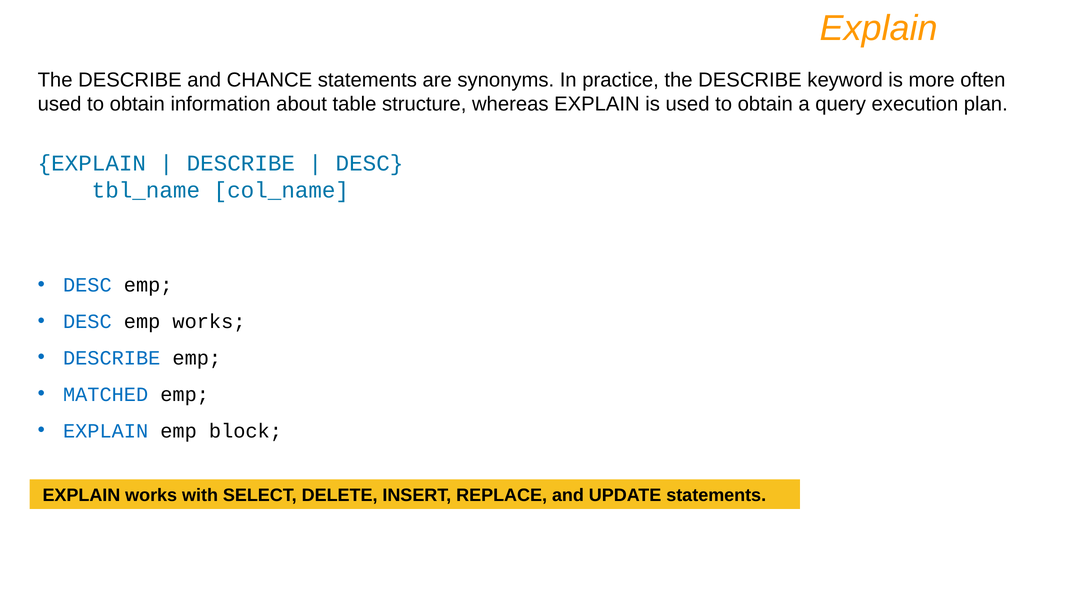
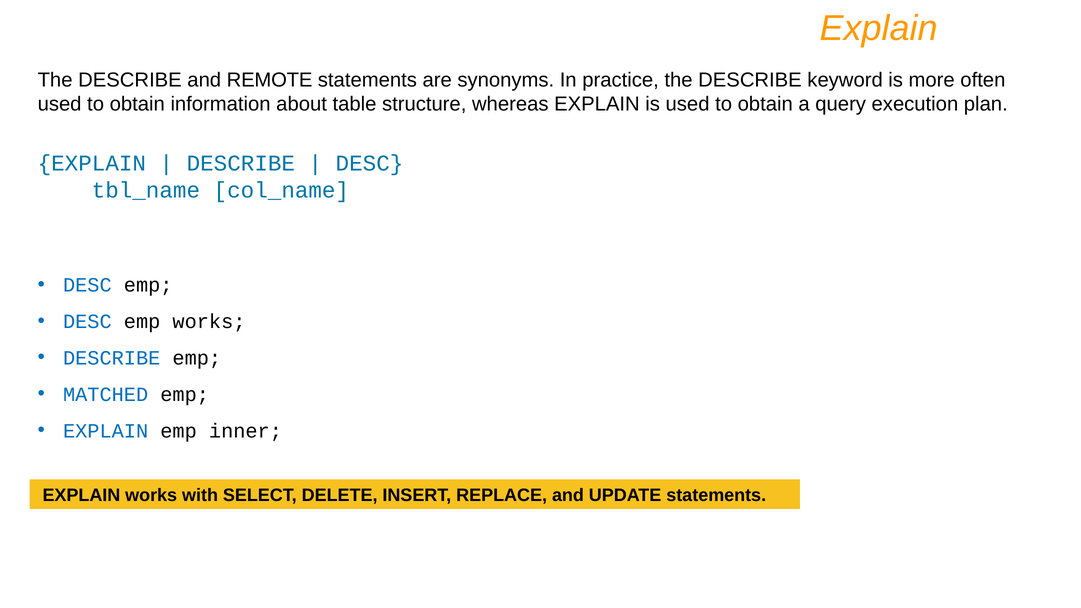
CHANCE: CHANCE -> REMOTE (270, 80)
block: block -> inner (245, 431)
